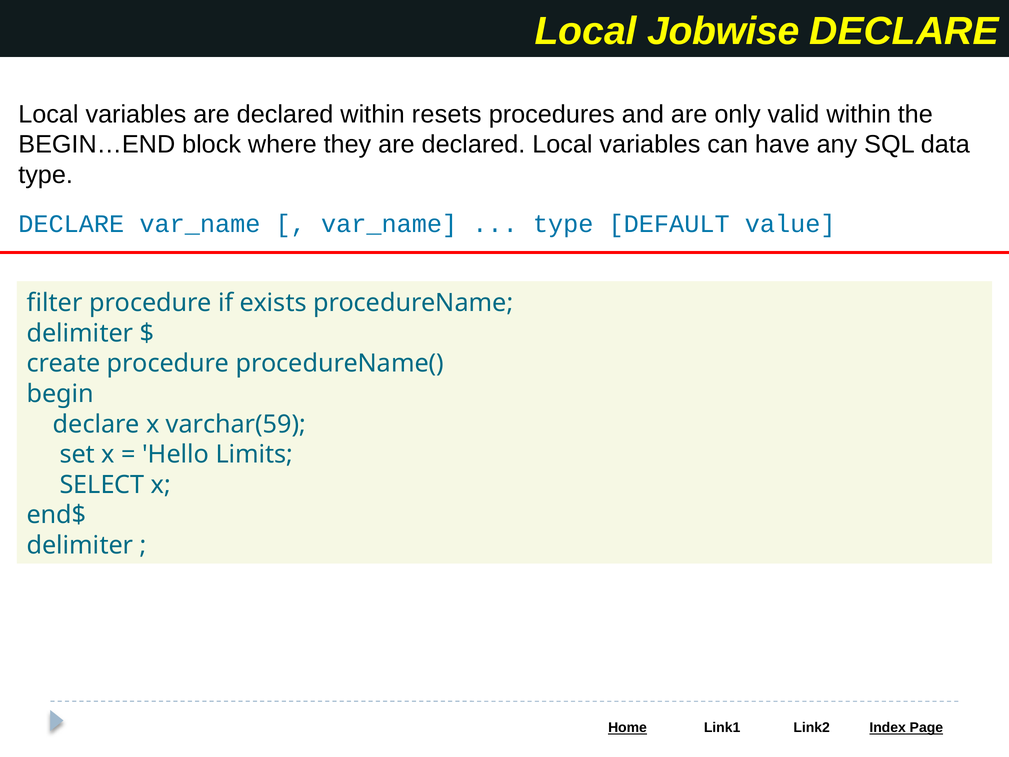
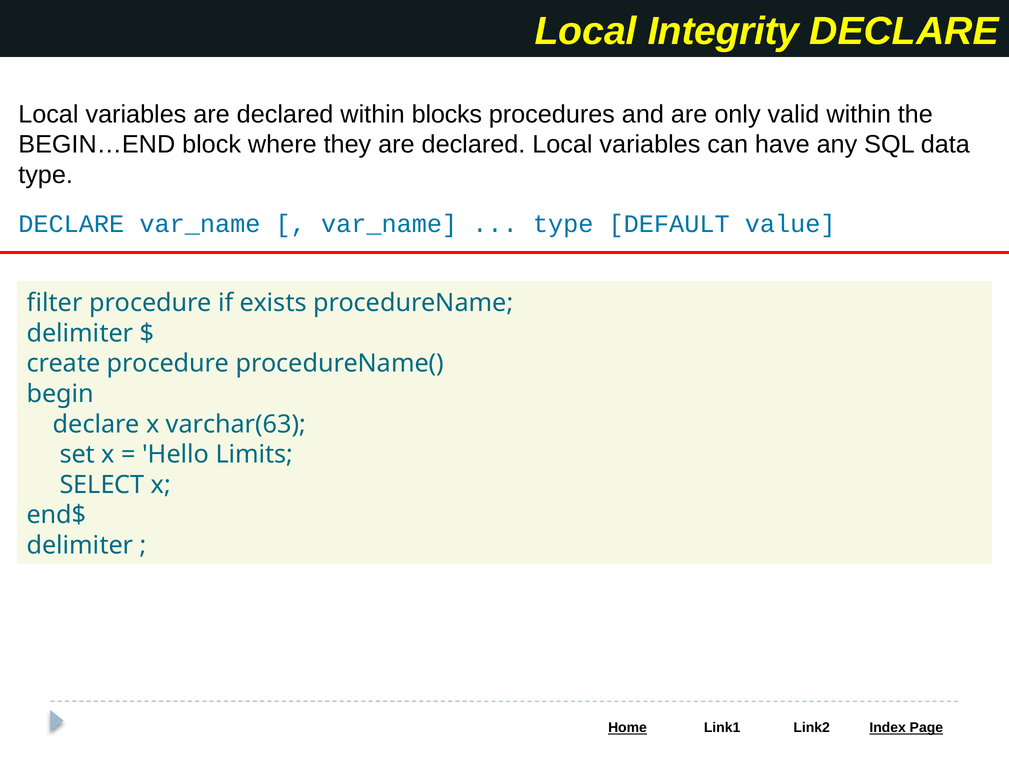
Jobwise: Jobwise -> Integrity (723, 31)
resets: resets -> blocks (447, 114)
varchar(59: varchar(59 -> varchar(63 (236, 424)
